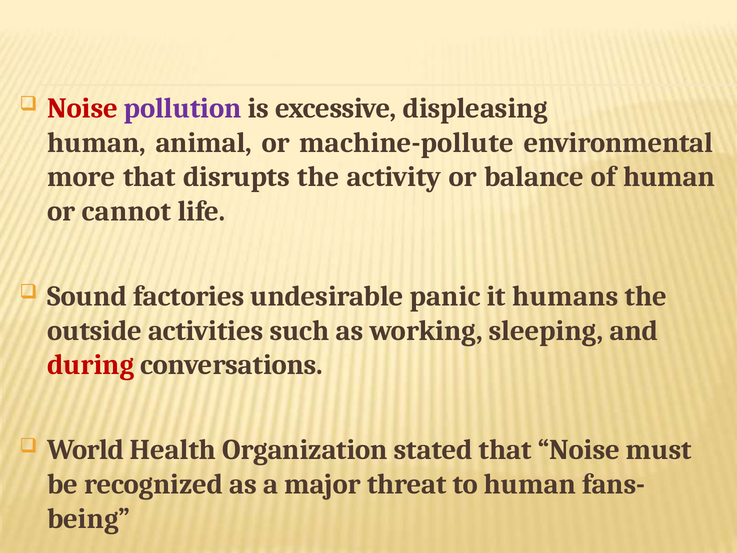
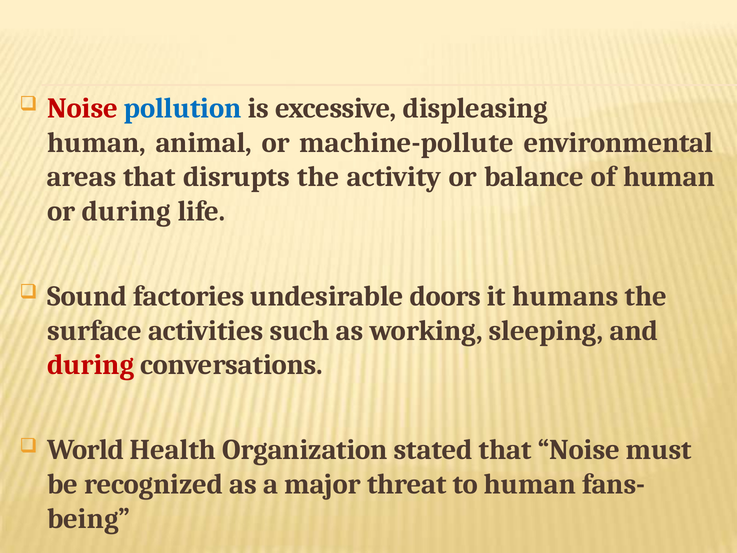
pollution colour: purple -> blue (183, 108)
more: more -> areas (82, 177)
or cannot: cannot -> during (126, 211)
panic: panic -> doors (445, 296)
outside: outside -> surface (95, 330)
